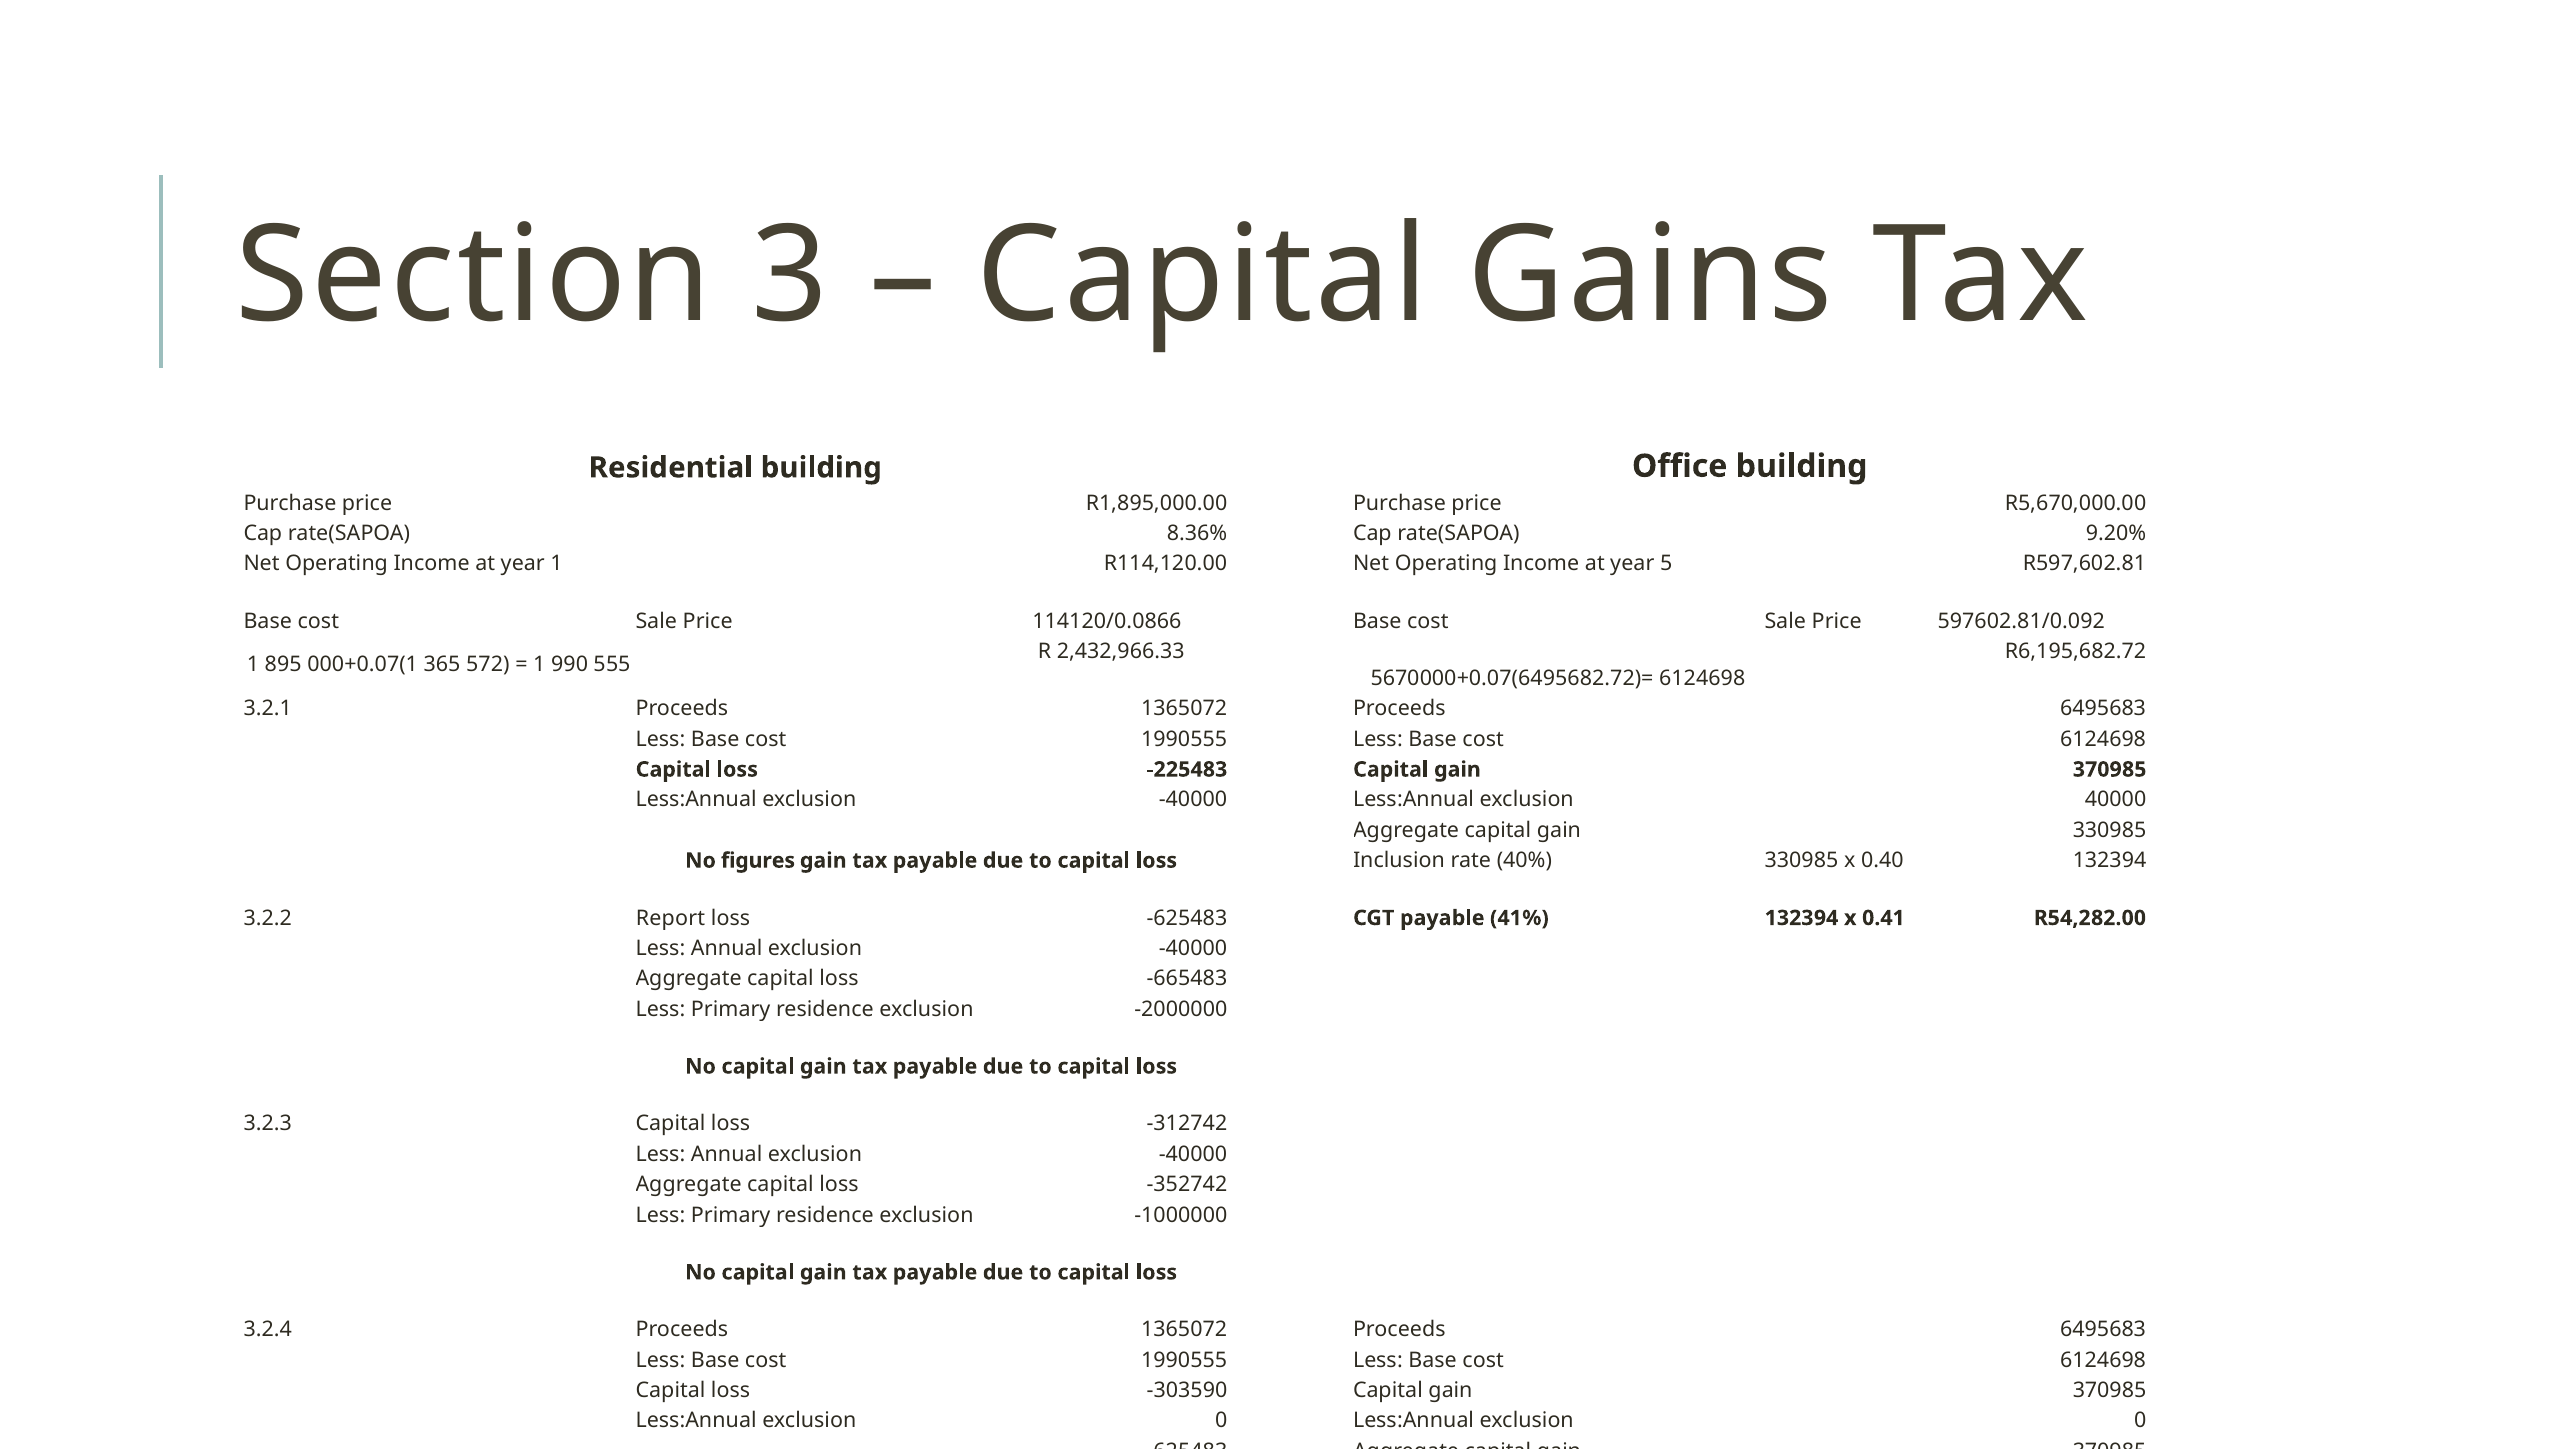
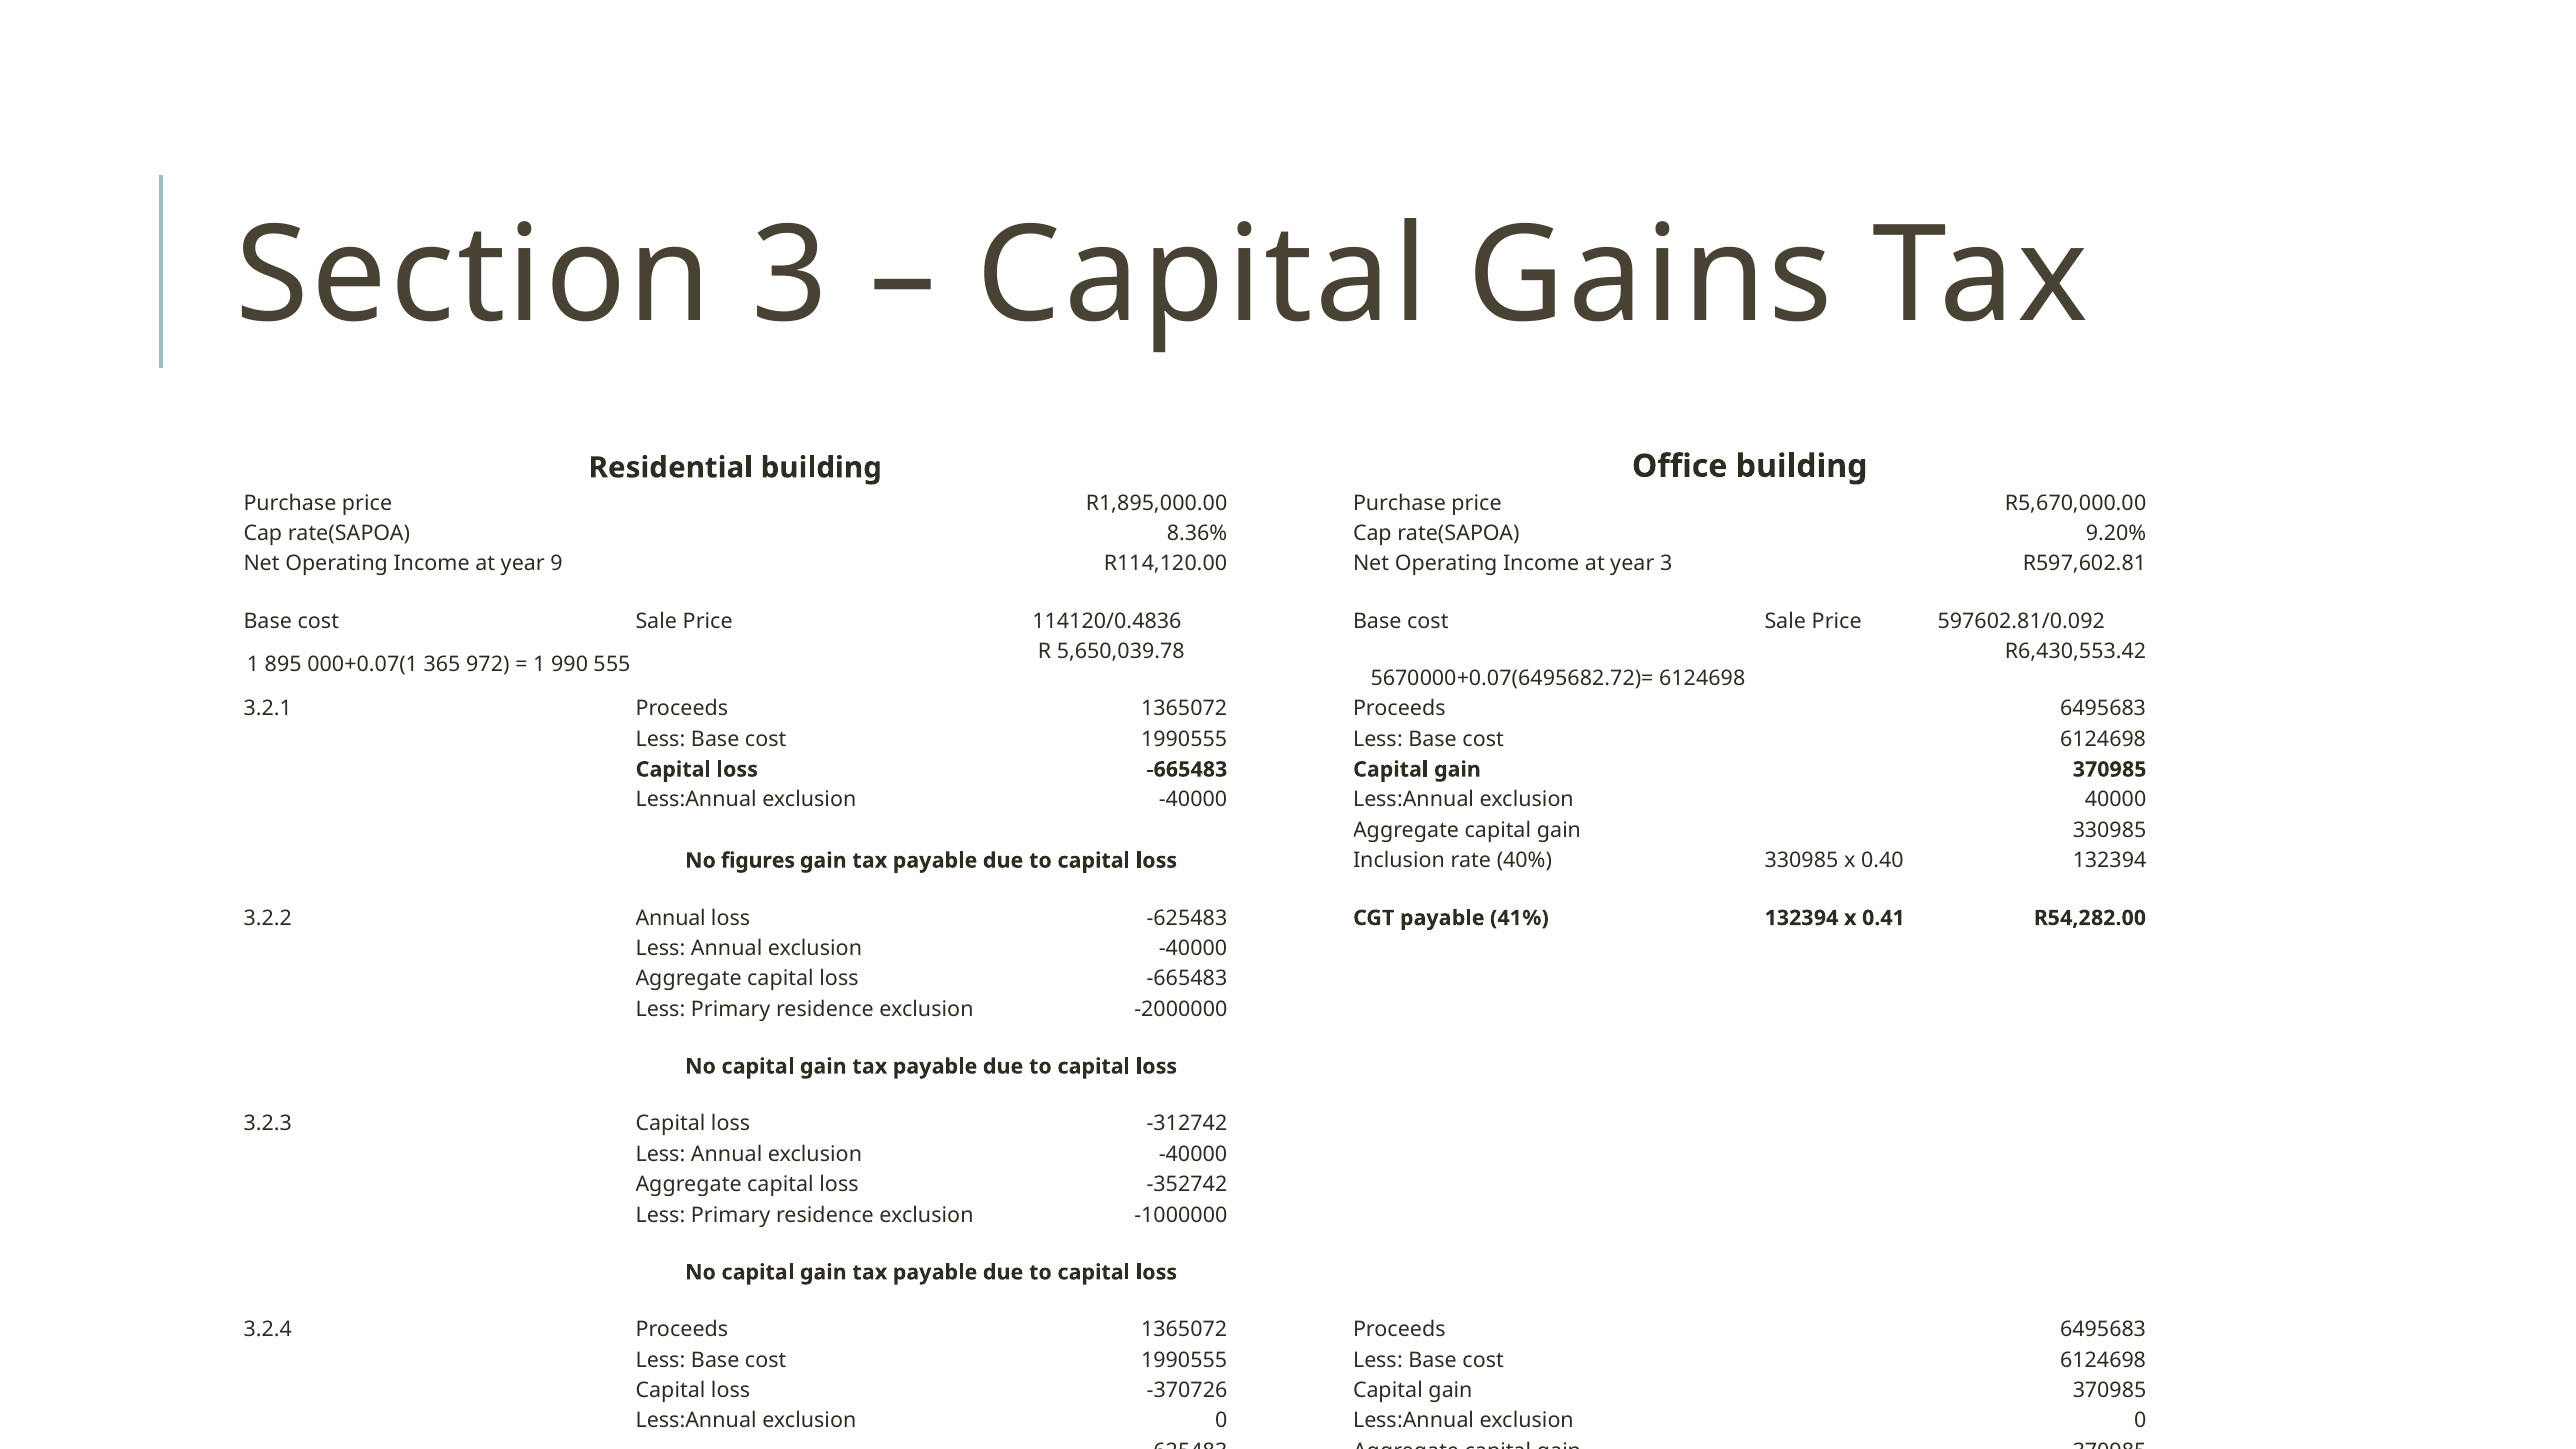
year 1: 1 -> 9 (557, 564)
year 5: 5 -> 3 (1666, 564)
114120/0.0866: 114120/0.0866 -> 114120/0.4836 (1107, 621)
2,432,966.33: 2,432,966.33 -> 5,650,039.78 (1121, 651)
R6,195,682.72: R6,195,682.72 -> R6,430,553.42 (2076, 651)
572: 572 -> 972 (488, 665)
-225483: -225483 -> -665483 (1187, 770)
3.2.2 Report: Report -> Annual (671, 918)
-303590: -303590 -> -370726 (1187, 1390)
